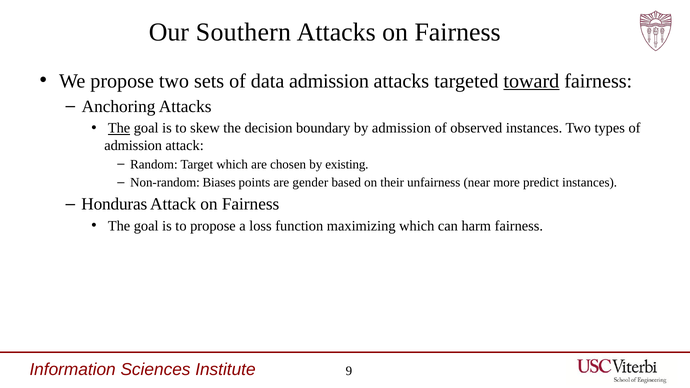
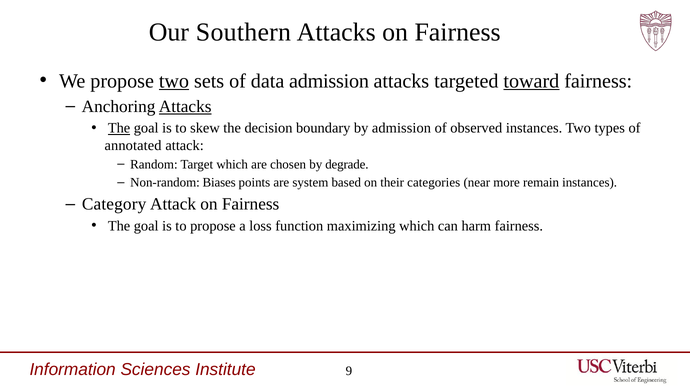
two underline: none -> present (174, 81)
Attacks underline: none -> present (185, 107)
admission: admission -> annotated (133, 146)
existing: existing -> degrade (347, 164)
gender: gender -> system (310, 182)
unfairness: unfairness -> categories (434, 182)
predict: predict -> remain (541, 182)
Honduras: Honduras -> Category (114, 204)
